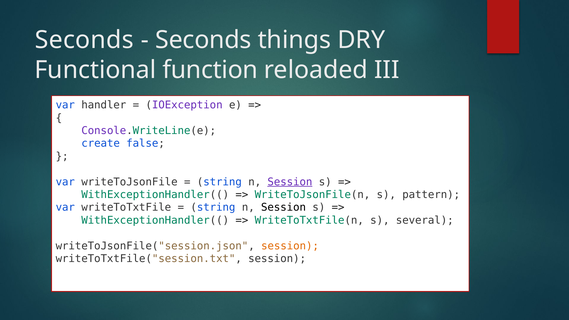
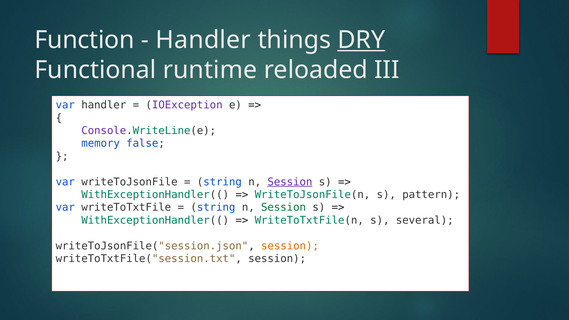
Seconds: Seconds -> Function (84, 40)
Seconds: Seconds -> Handler (203, 40)
DRY underline: none -> present (361, 40)
function: function -> runtime (210, 70)
create: create -> memory (101, 143)
Session colour: black -> green (284, 207)
